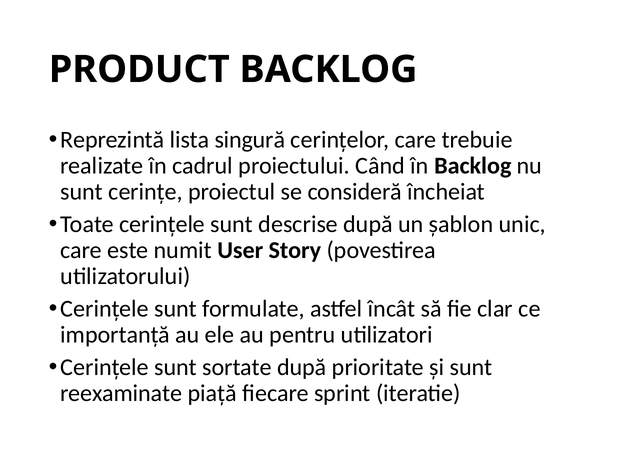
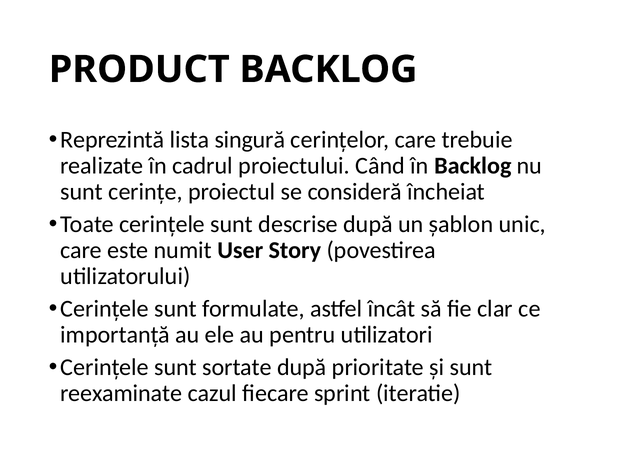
piață: piață -> cazul (212, 393)
